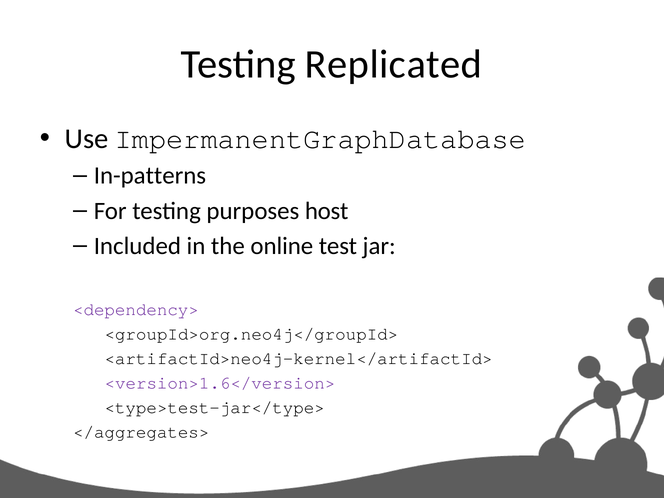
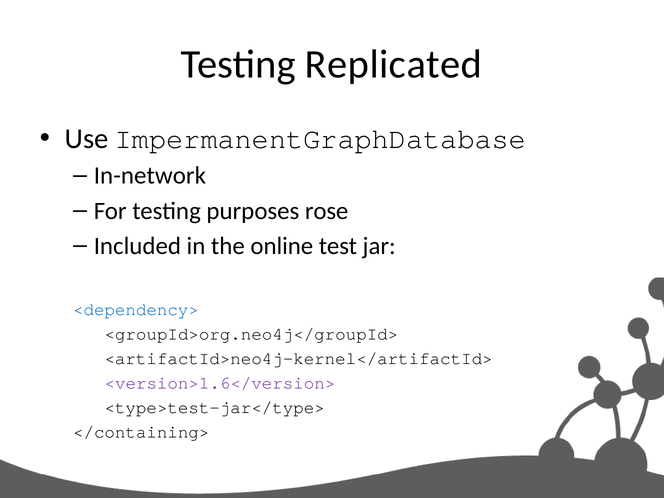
In-patterns: In-patterns -> In-network (150, 176)
host: host -> rose (327, 211)
<dependency> colour: purple -> blue (136, 309)
</aggregates>: </aggregates> -> </containing> (141, 432)
